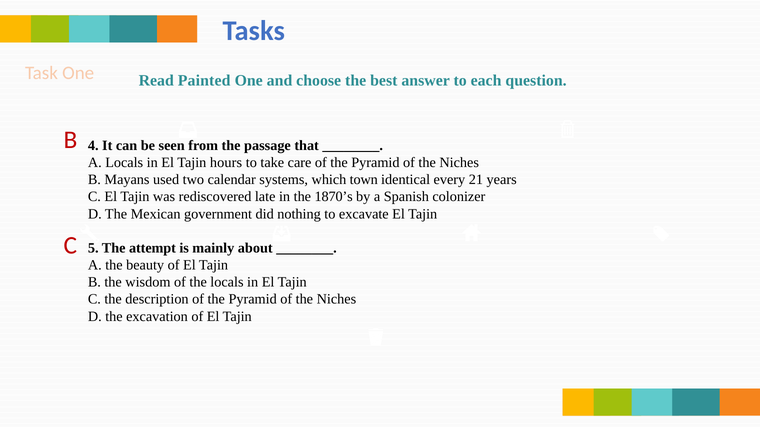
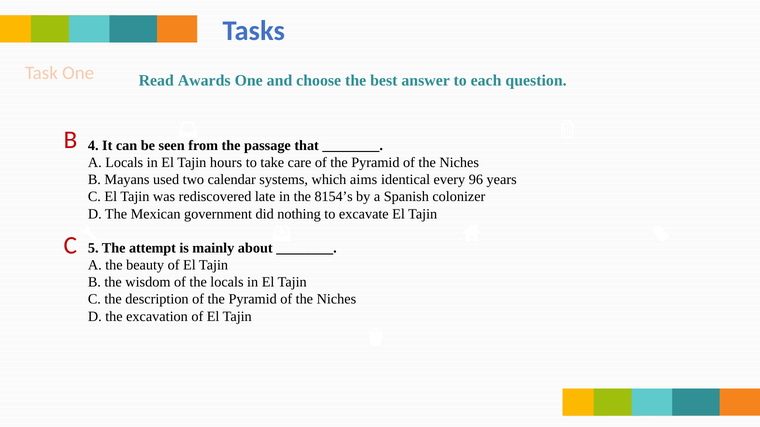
Painted: Painted -> Awards (204, 80)
town: town -> aims (364, 180)
21: 21 -> 96 (476, 180)
1870’s: 1870’s -> 8154’s (334, 197)
